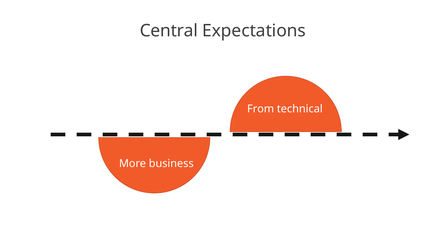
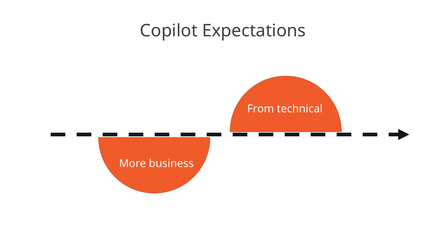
Central: Central -> Copilot (169, 31)
